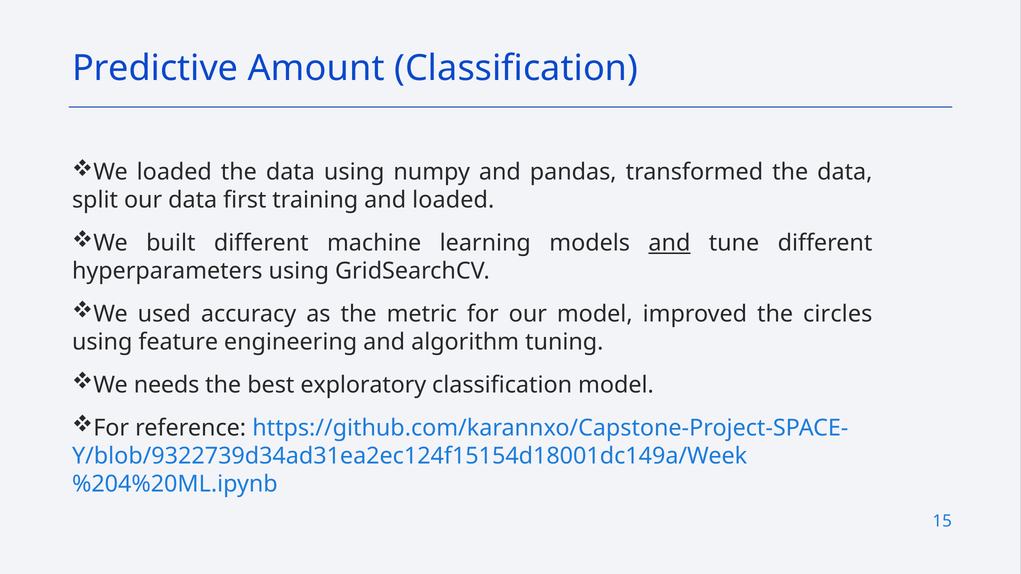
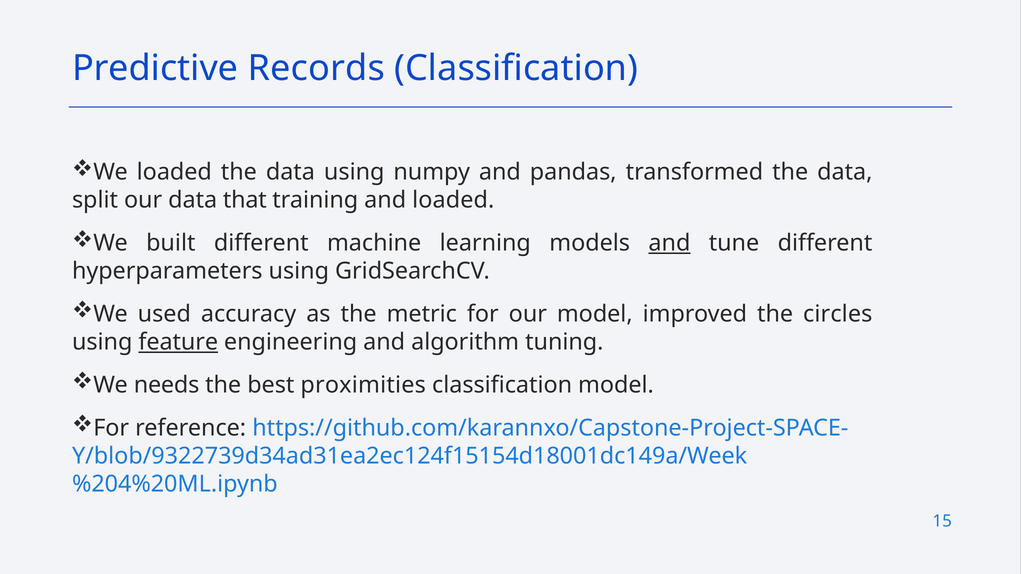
Amount: Amount -> Records (316, 68)
first: first -> that (245, 200)
feature underline: none -> present (178, 342)
exploratory: exploratory -> proximities (363, 385)
